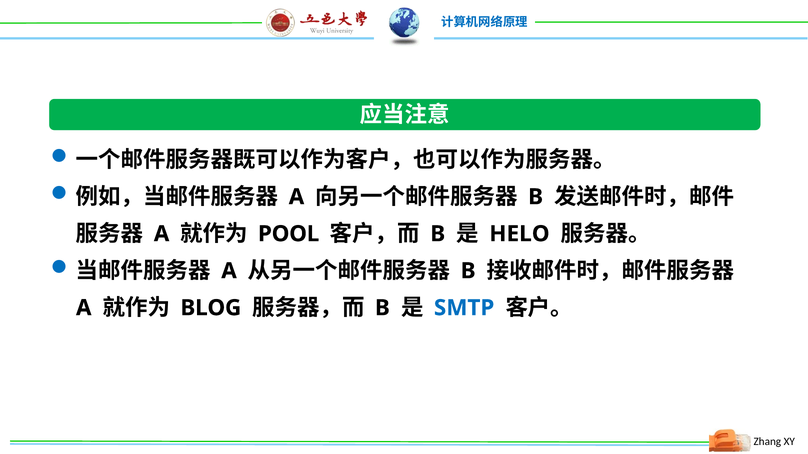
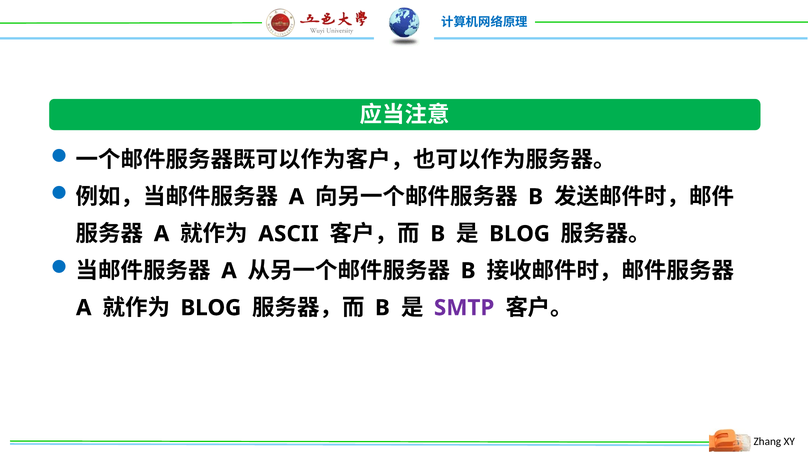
POOL: POOL -> ASCII (288, 234)
HELO: HELO -> BLOG (520, 234)
SMTP colour: blue -> purple (464, 308)
